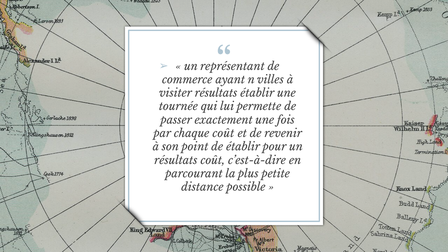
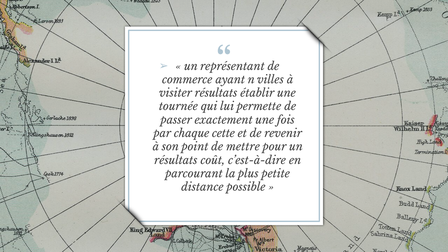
chaque coût: coût -> cette (223, 134)
de établir: établir -> mettre (243, 147)
